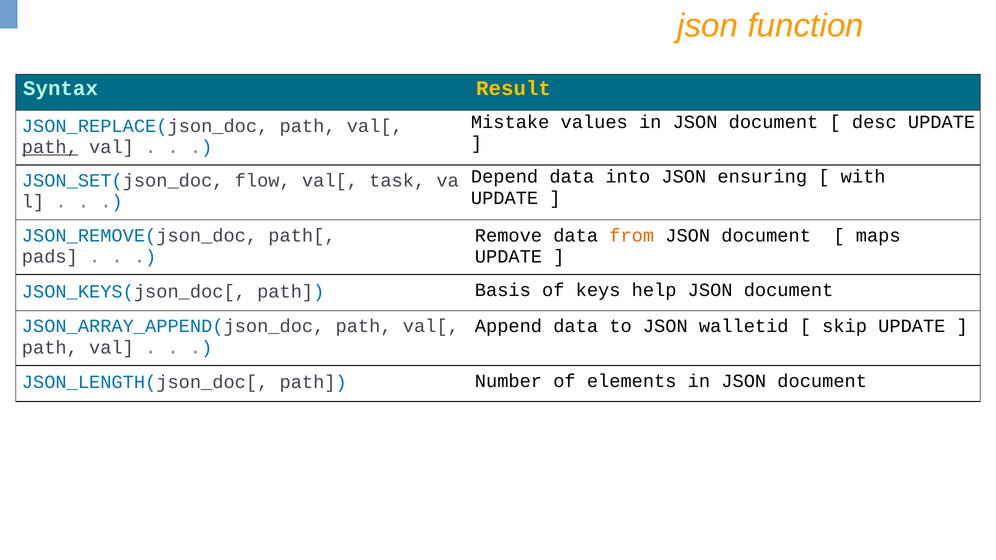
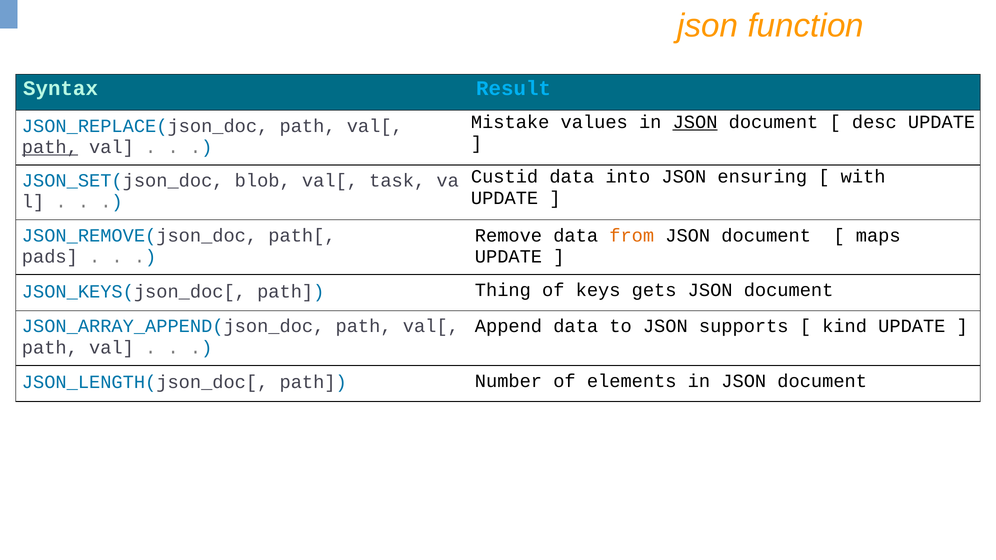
Result colour: yellow -> light blue (514, 88)
JSON underline: none -> present (695, 122)
Depend: Depend -> Custid (505, 177)
flow: flow -> blob (263, 181)
Basis: Basis -> Thing (503, 290)
help: help -> gets (654, 290)
walletid: walletid -> supports (744, 326)
skip: skip -> kind (845, 326)
